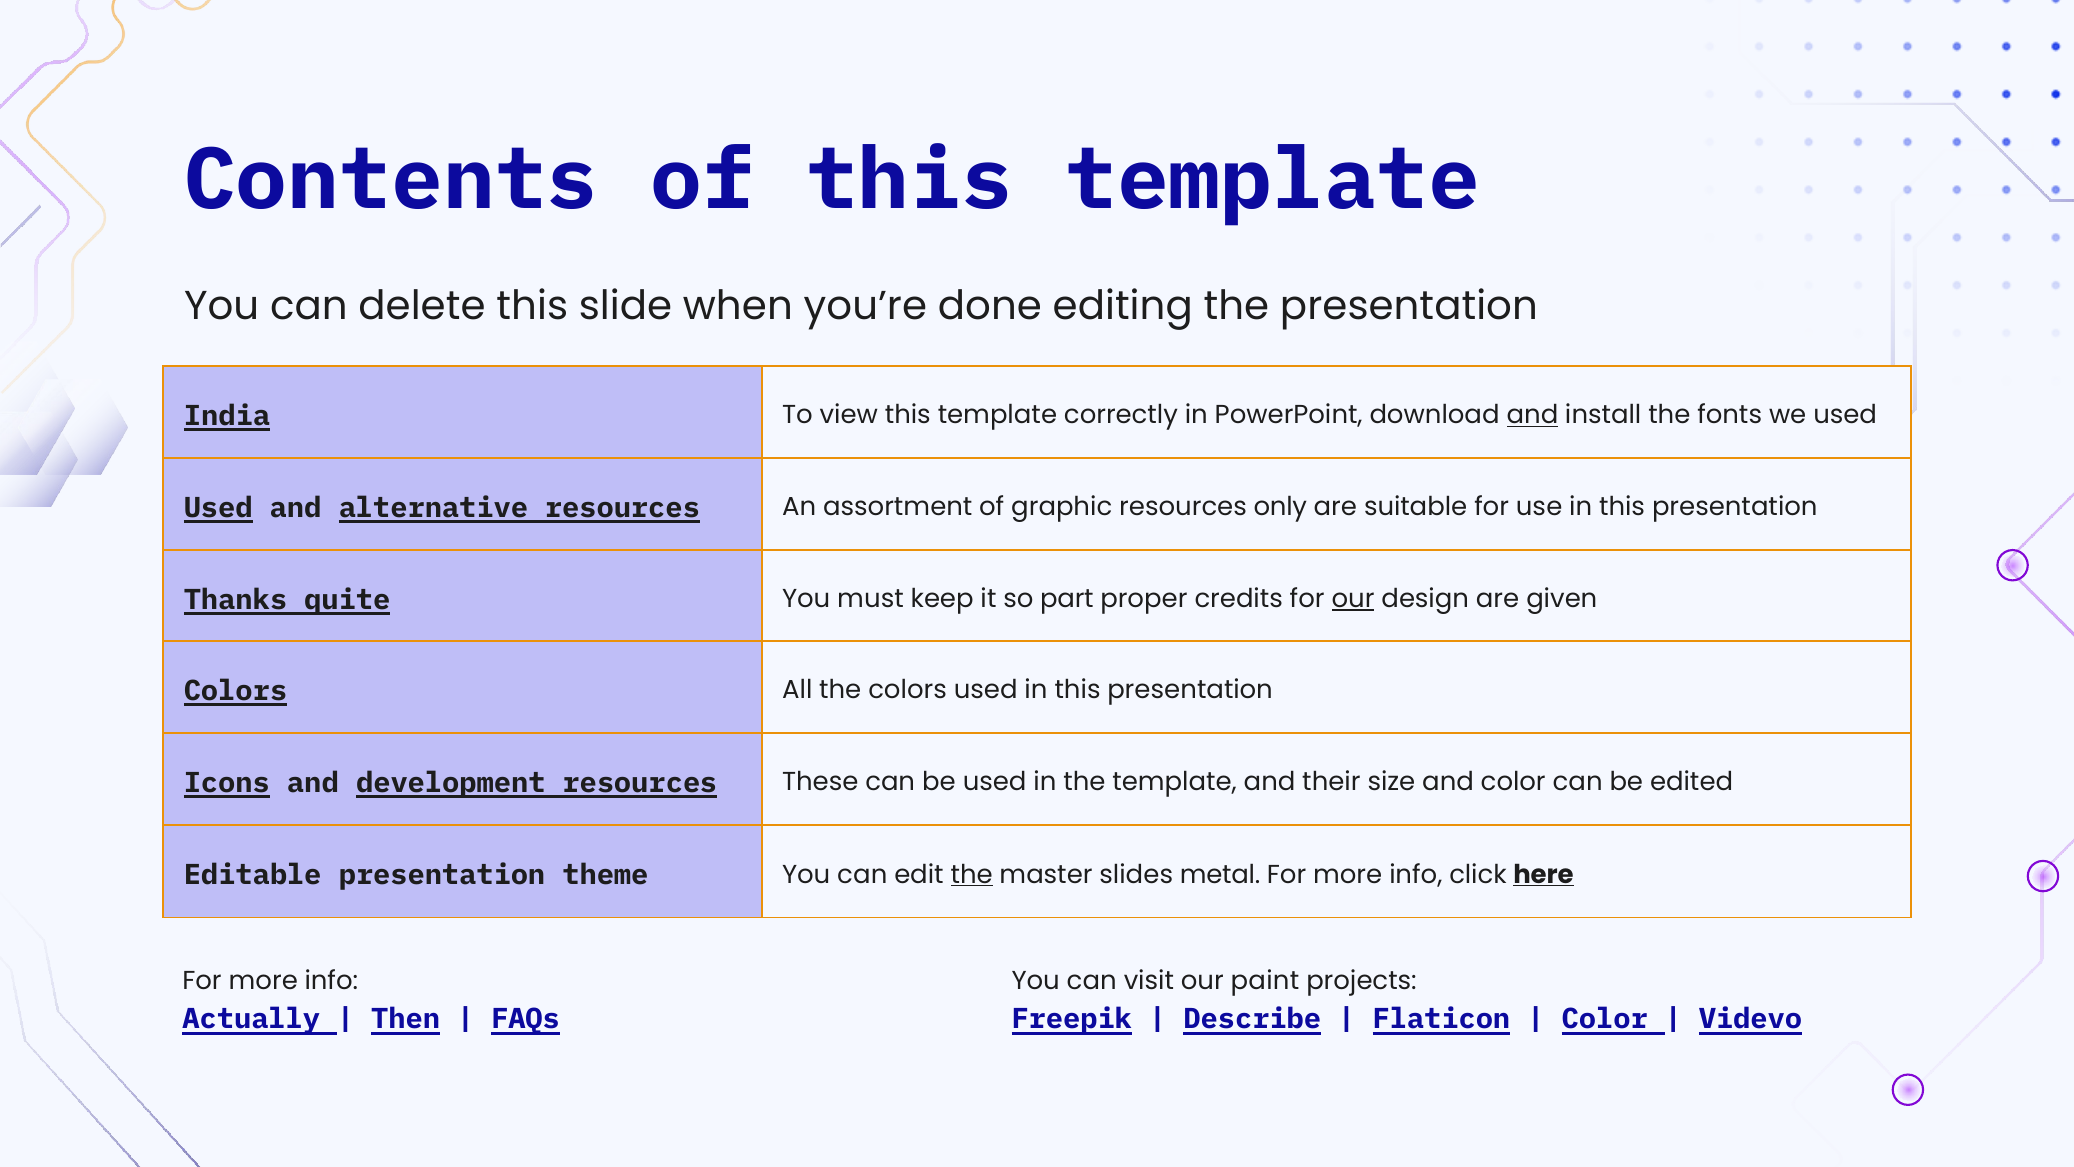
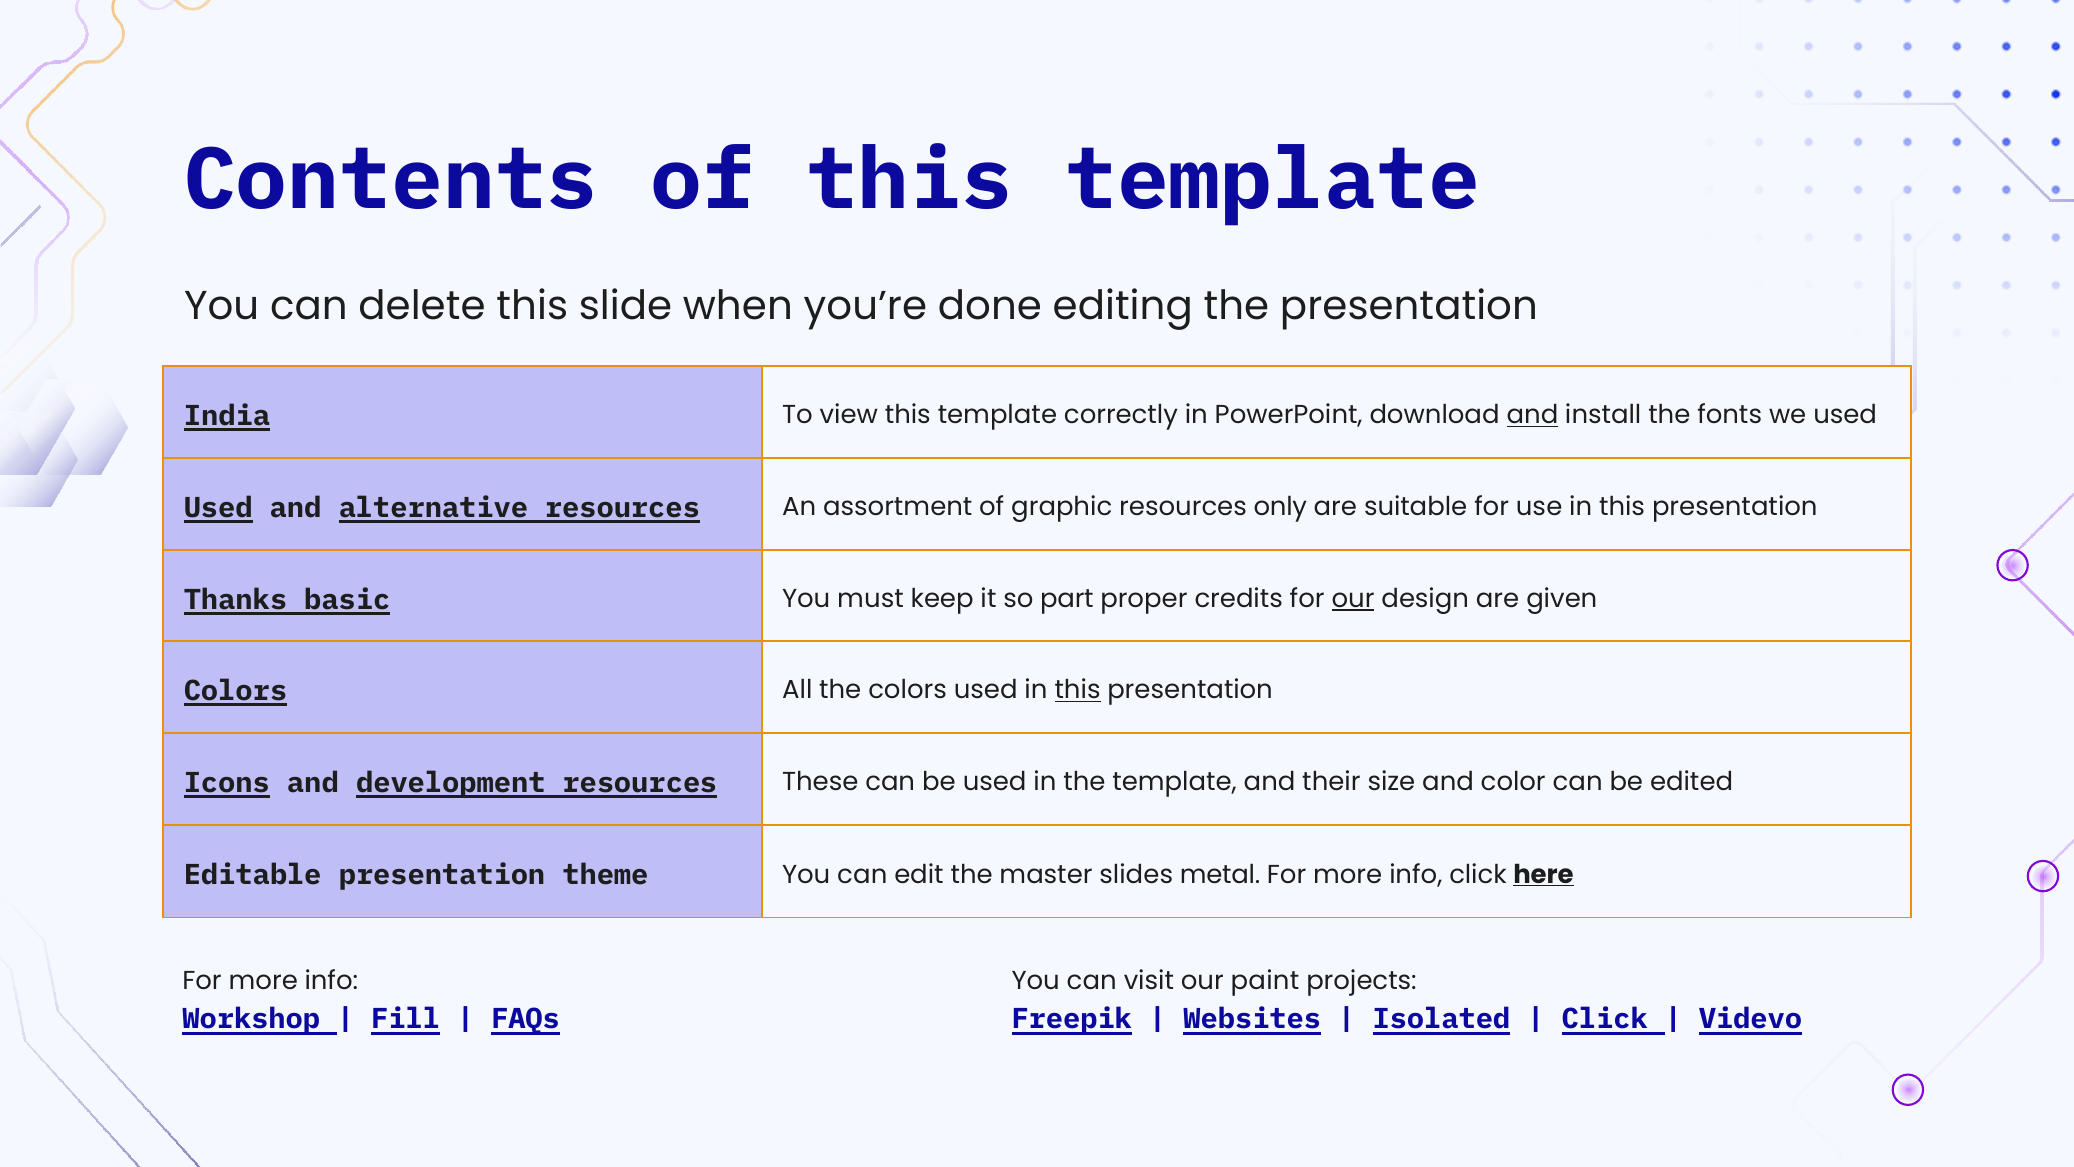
quite: quite -> basic (347, 600)
this underline: none -> present (1078, 690)
the underline: present -> none (972, 874)
Actually: Actually -> Workshop (251, 1019)
Then: Then -> Fill (406, 1019)
Describe: Describe -> Websites (1252, 1019)
Flaticon: Flaticon -> Isolated (1441, 1019)
Color: Color -> Click (1605, 1019)
